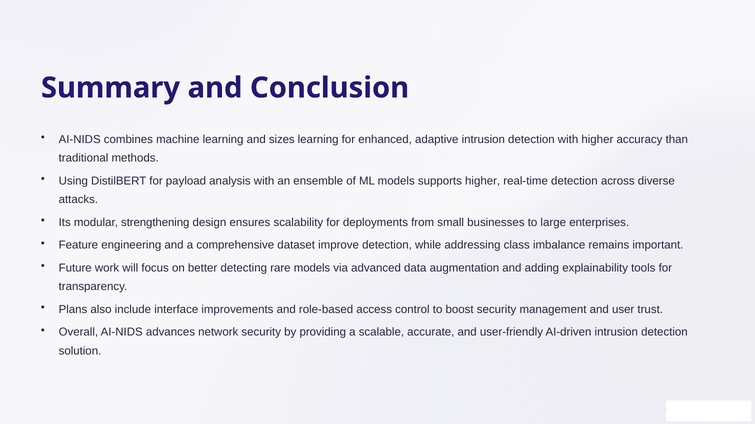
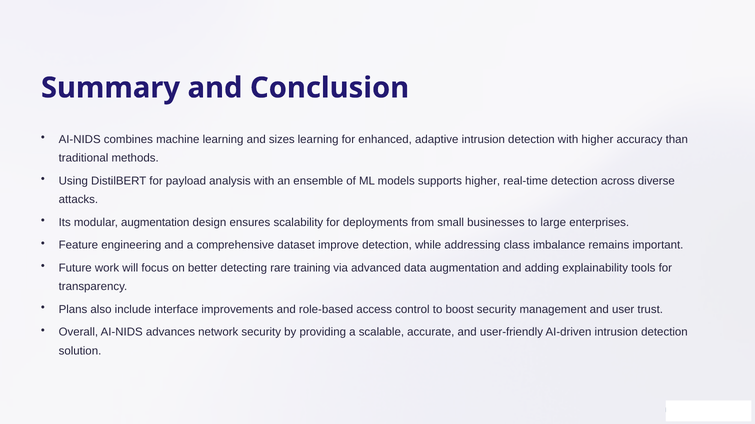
modular strengthening: strengthening -> augmentation (155, 223)
rare models: models -> training (312, 268)
